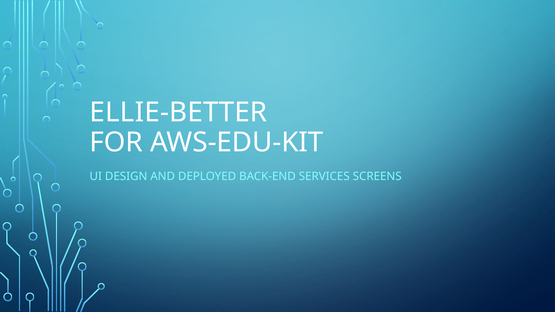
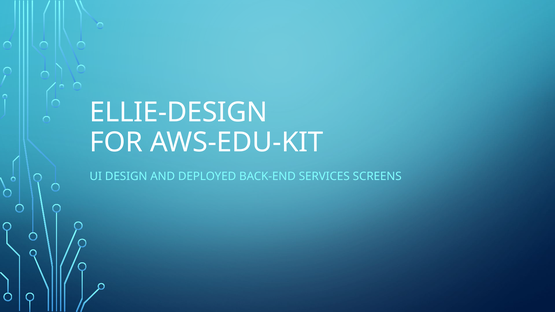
ELLIE-BETTER: ELLIE-BETTER -> ELLIE-DESIGN (179, 113)
